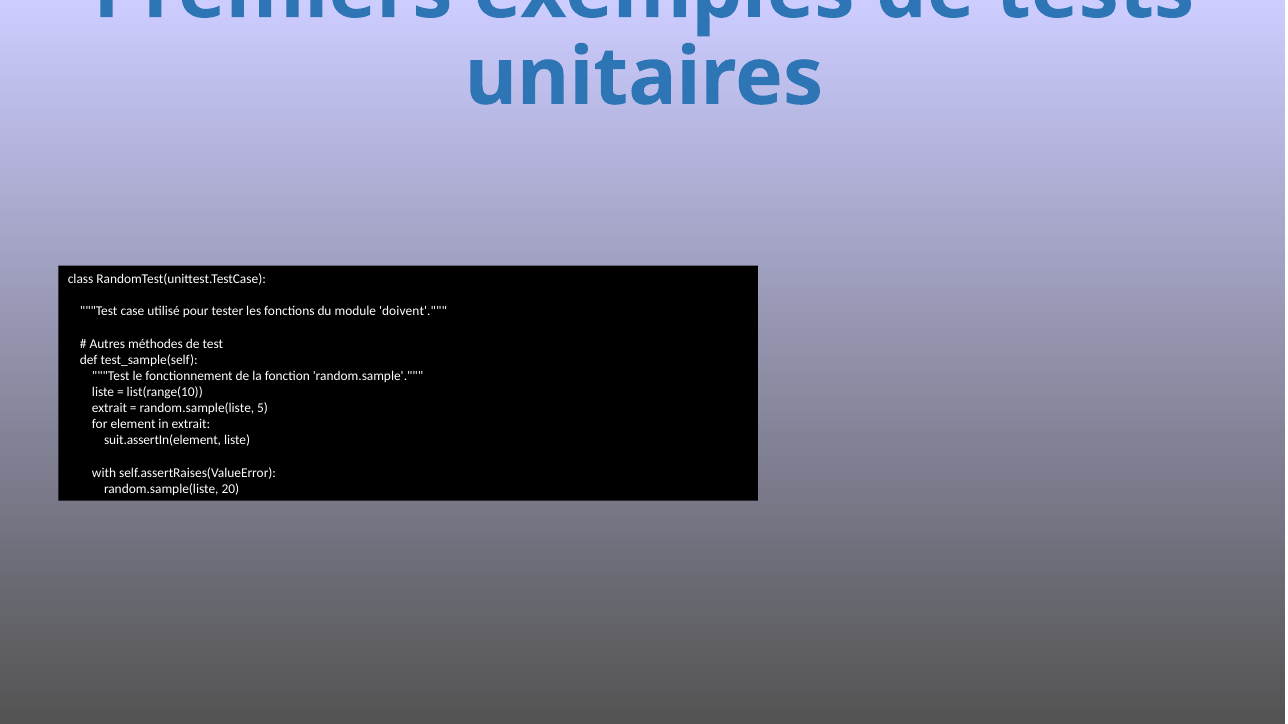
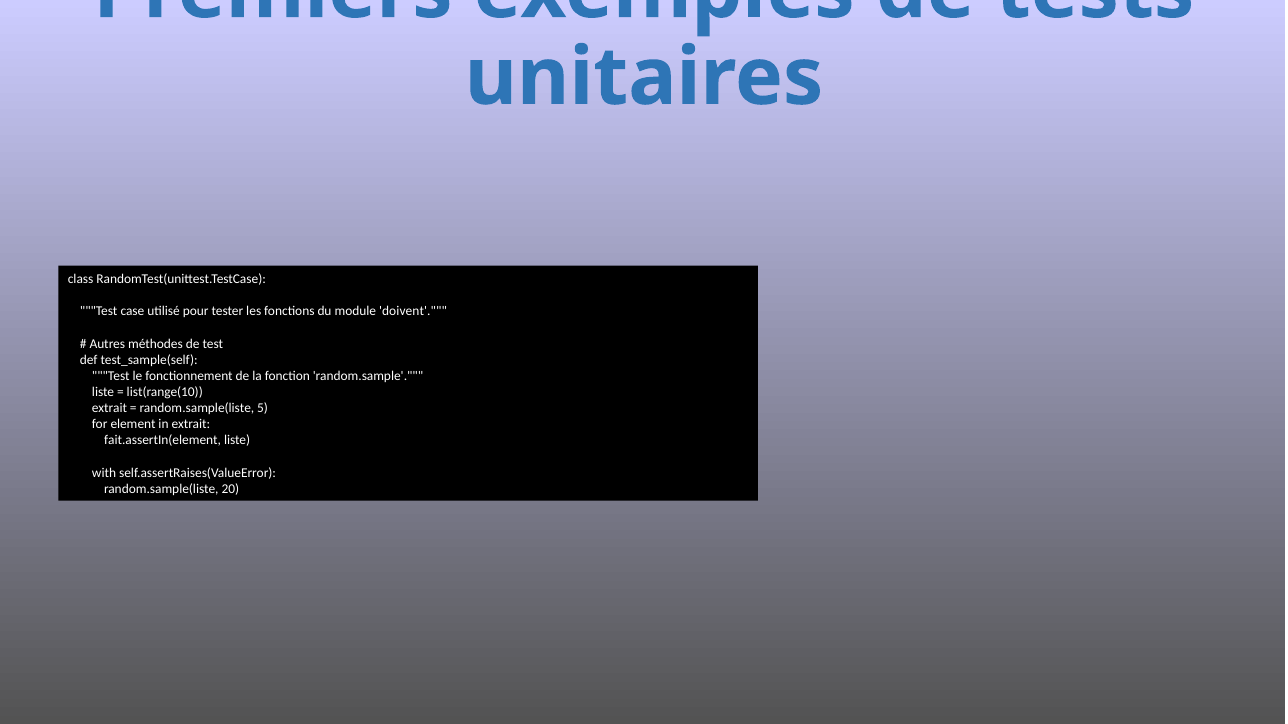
suit.assertIn(element: suit.assertIn(element -> fait.assertIn(element (163, 441)
